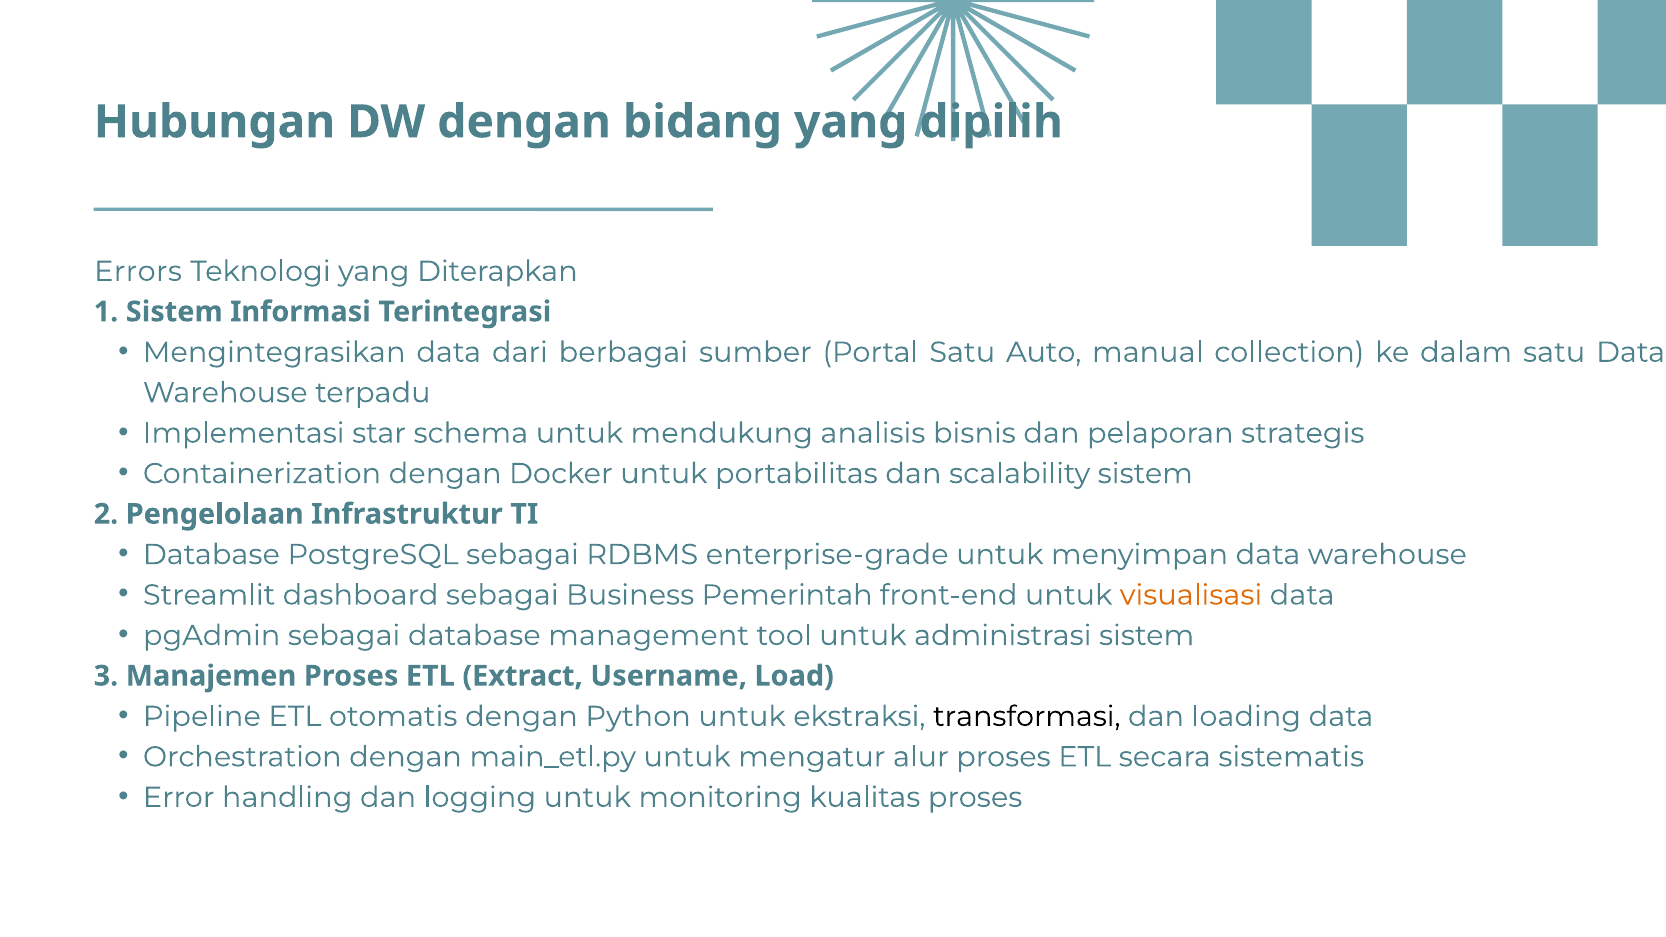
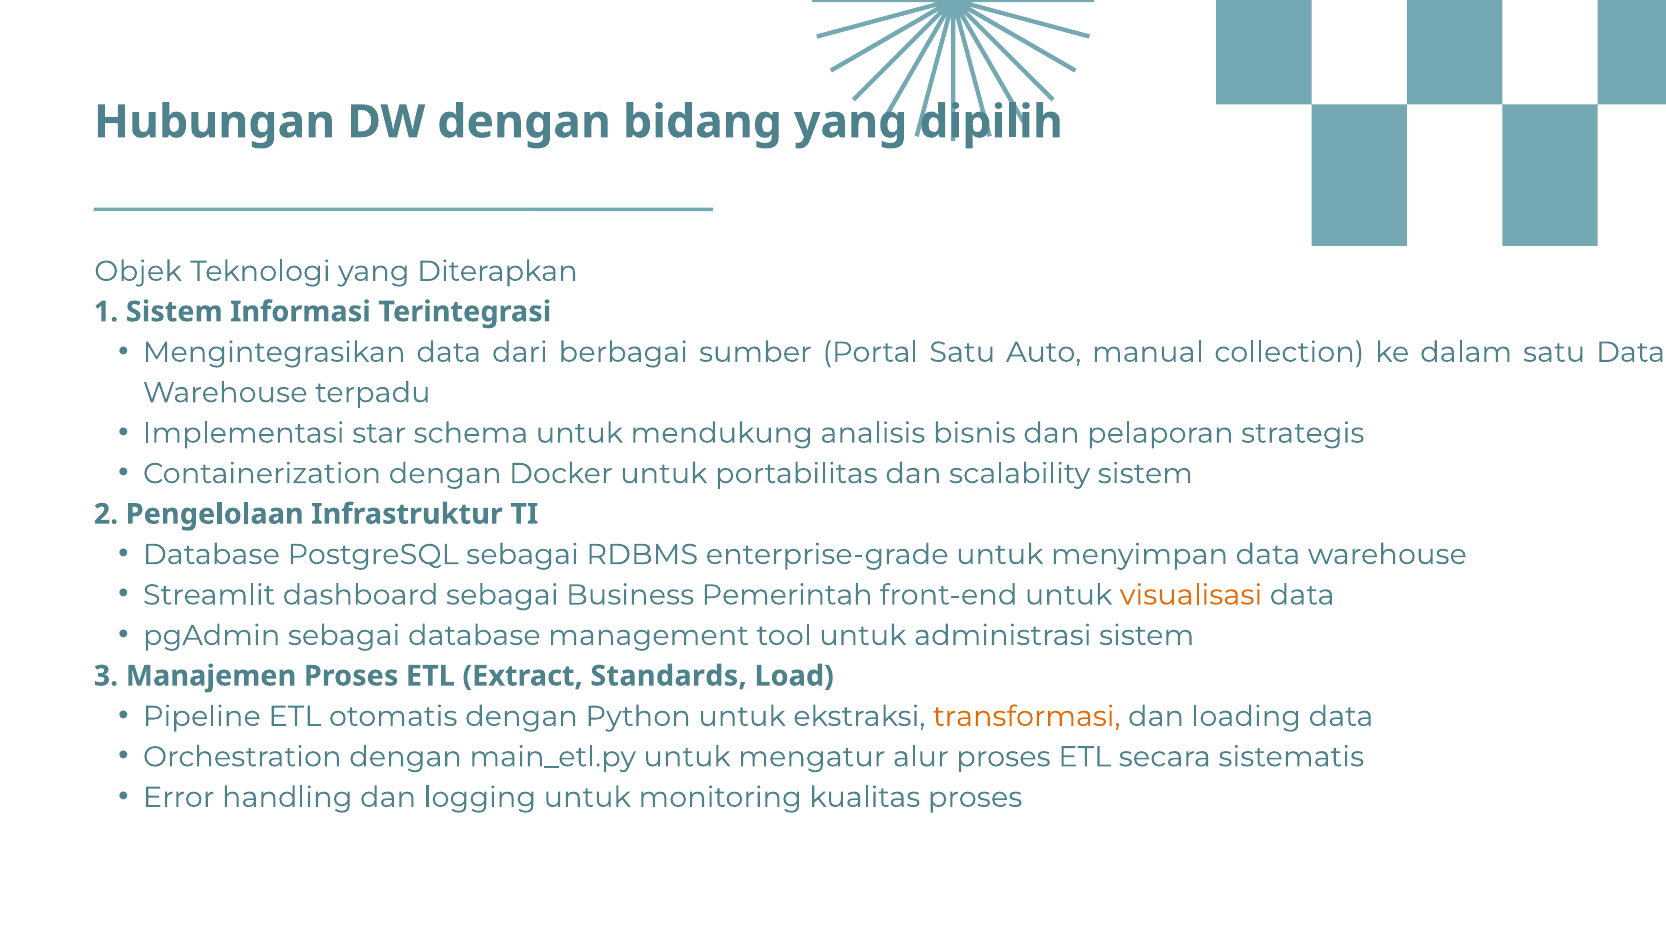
Errors: Errors -> Objek (138, 271)
Username: Username -> Standards (668, 676)
transformasi colour: black -> orange (1027, 717)
